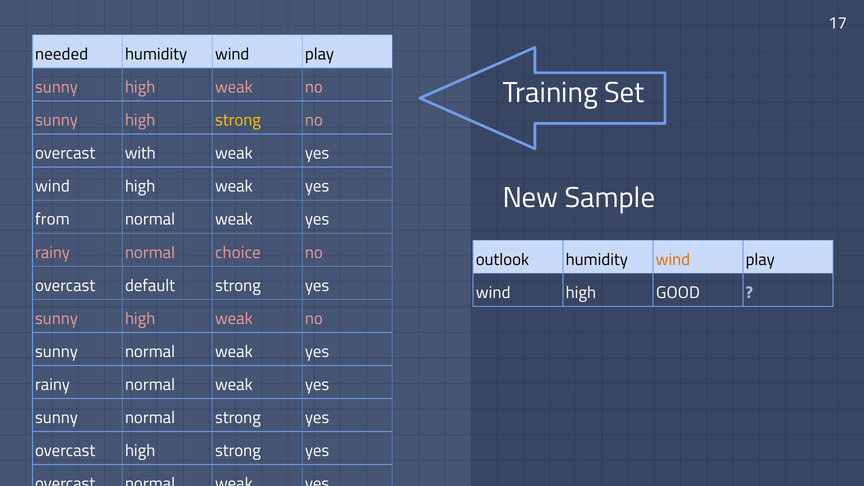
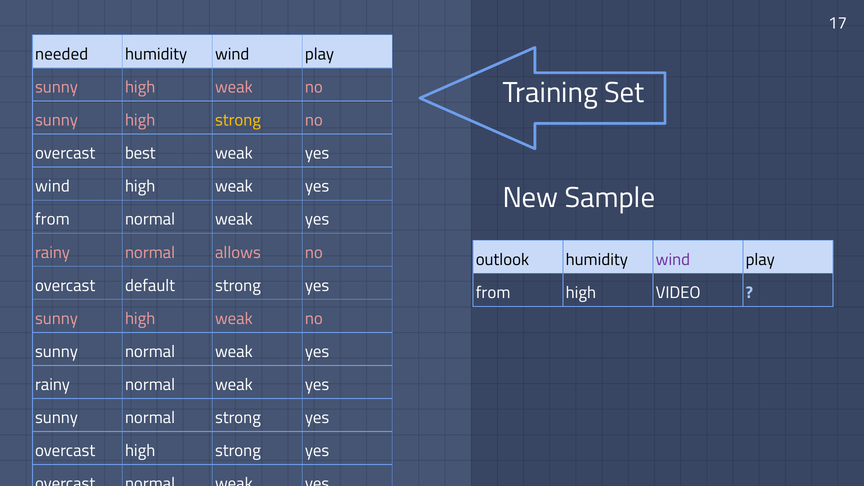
with: with -> best (140, 153)
choice: choice -> allows (238, 252)
wind colour: orange -> purple (673, 260)
wind: wind -> from (493, 293)
GOOD: GOOD -> VIDEO (678, 293)
